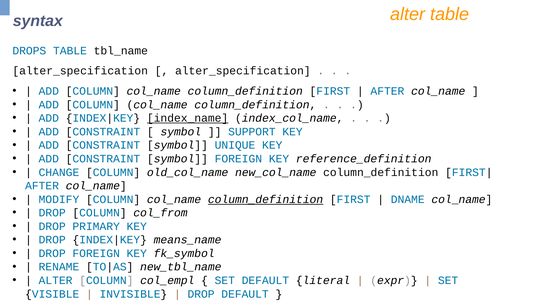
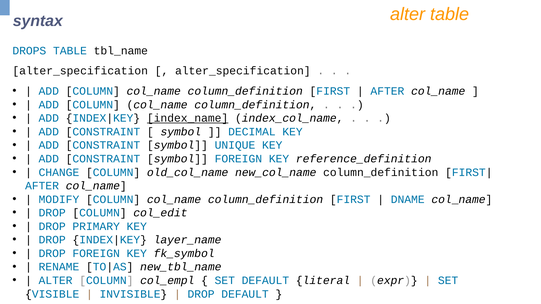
SUPPORT: SUPPORT -> DECIMAL (252, 132)
column_definition underline: present -> none (266, 200)
col_from: col_from -> col_edit (160, 213)
means_name: means_name -> layer_name (188, 240)
